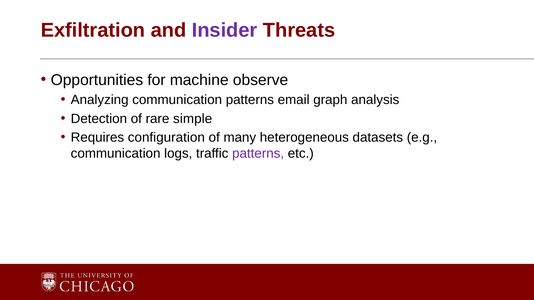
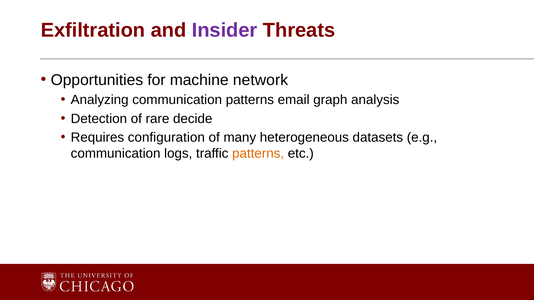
observe: observe -> network (260, 80)
simple: simple -> decide (193, 119)
patterns colour: purple -> orange (258, 154)
